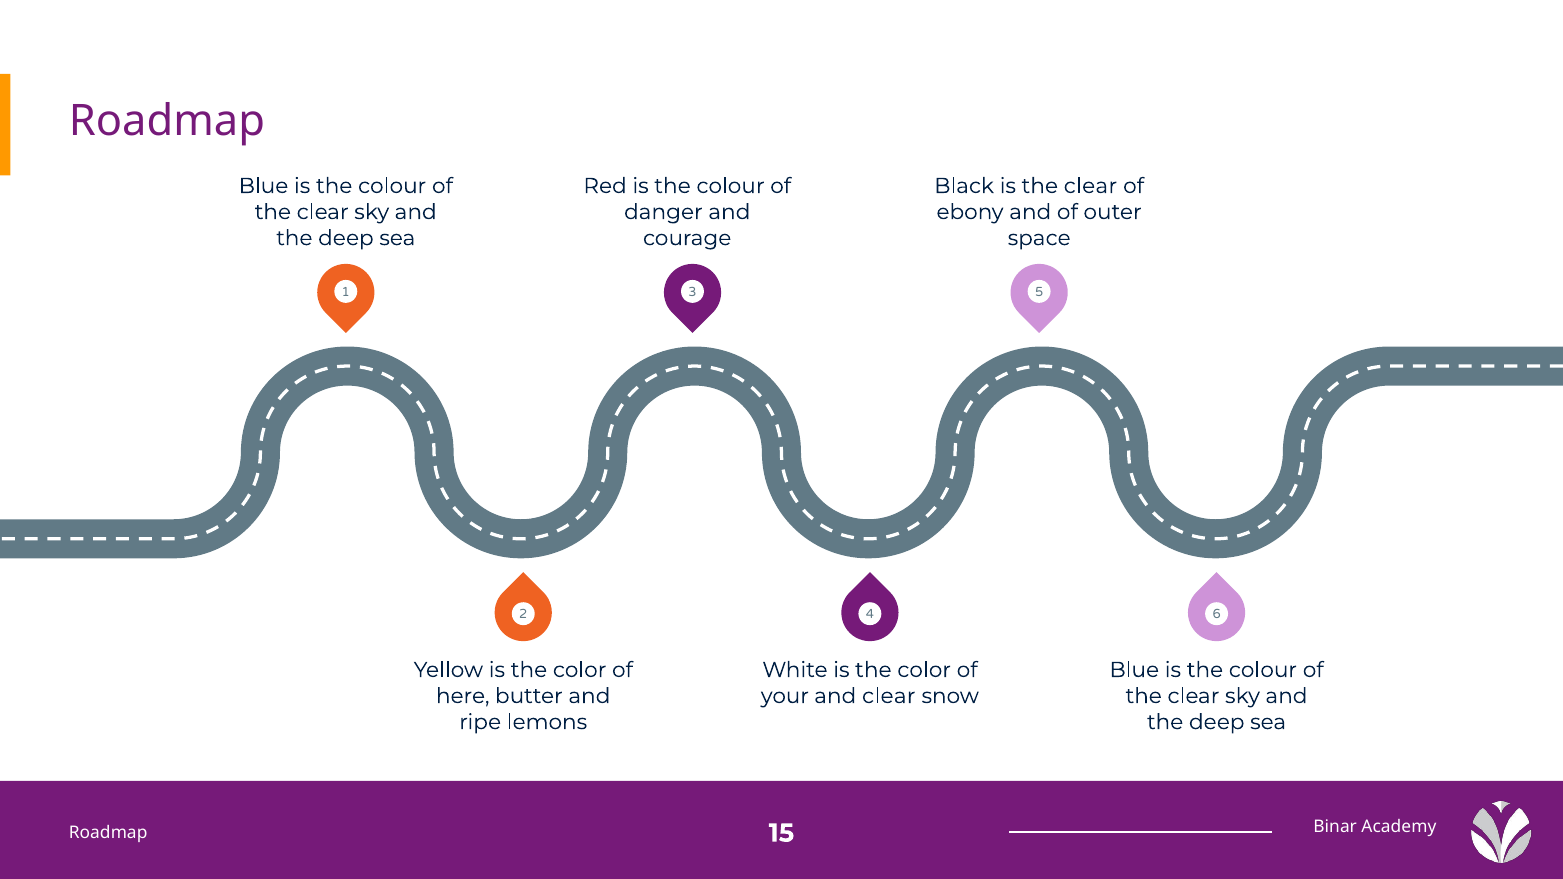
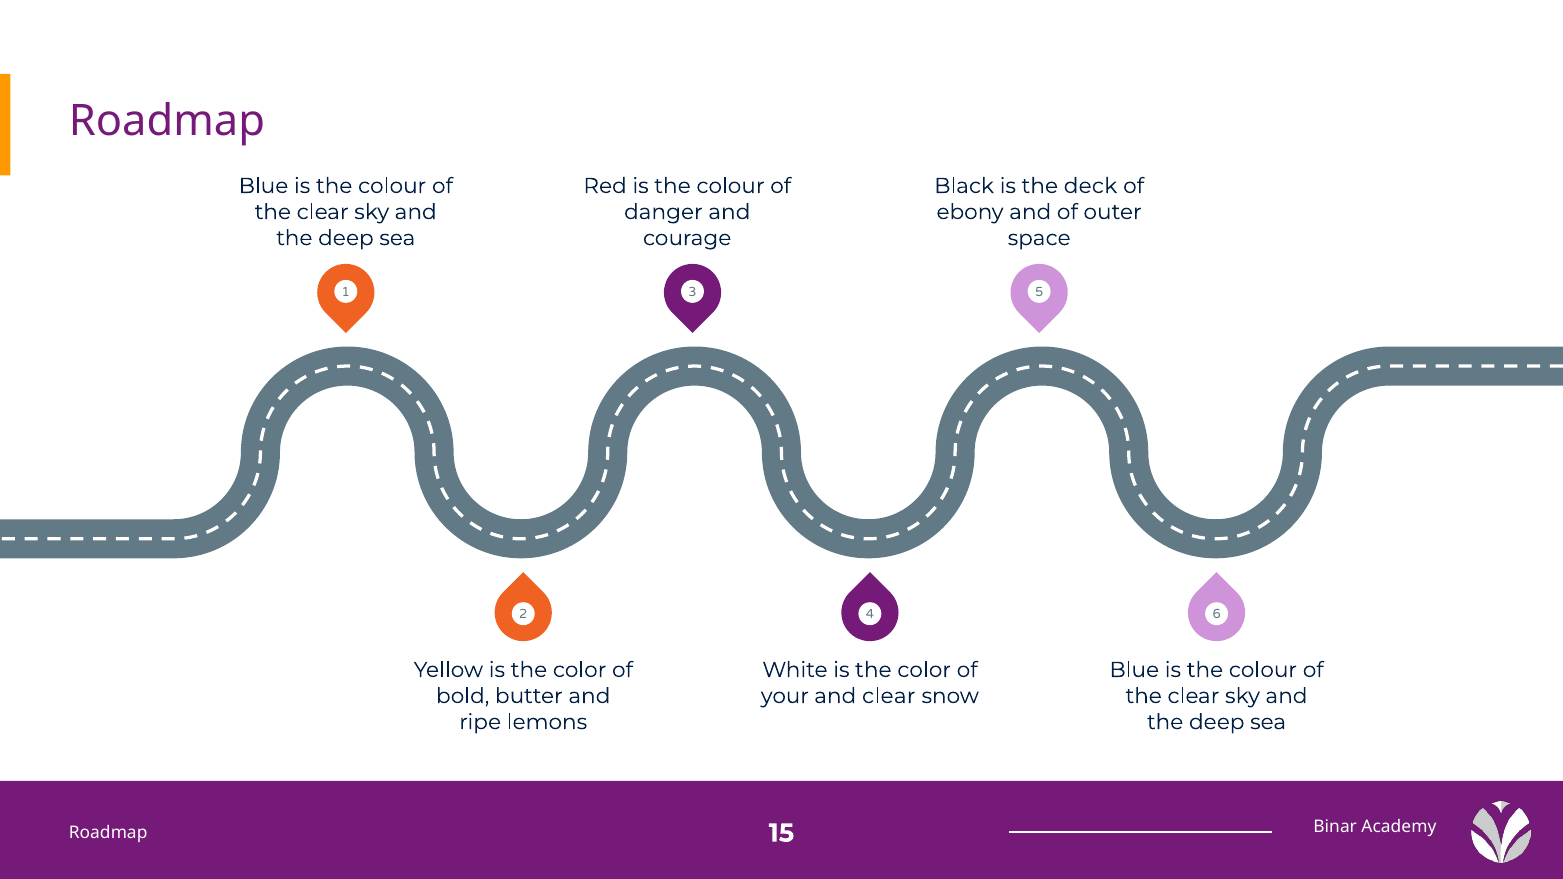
is the clear: clear -> deck (1090, 186)
here: here -> bold (463, 696)
